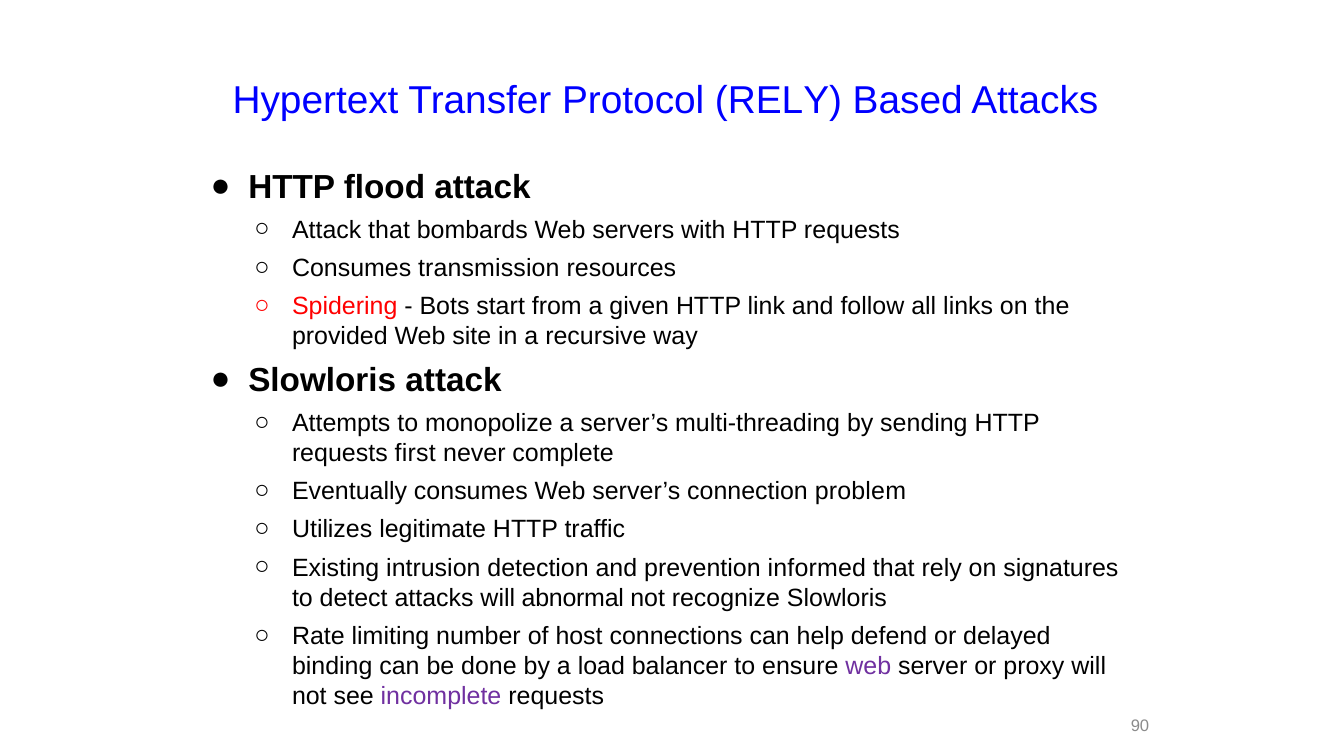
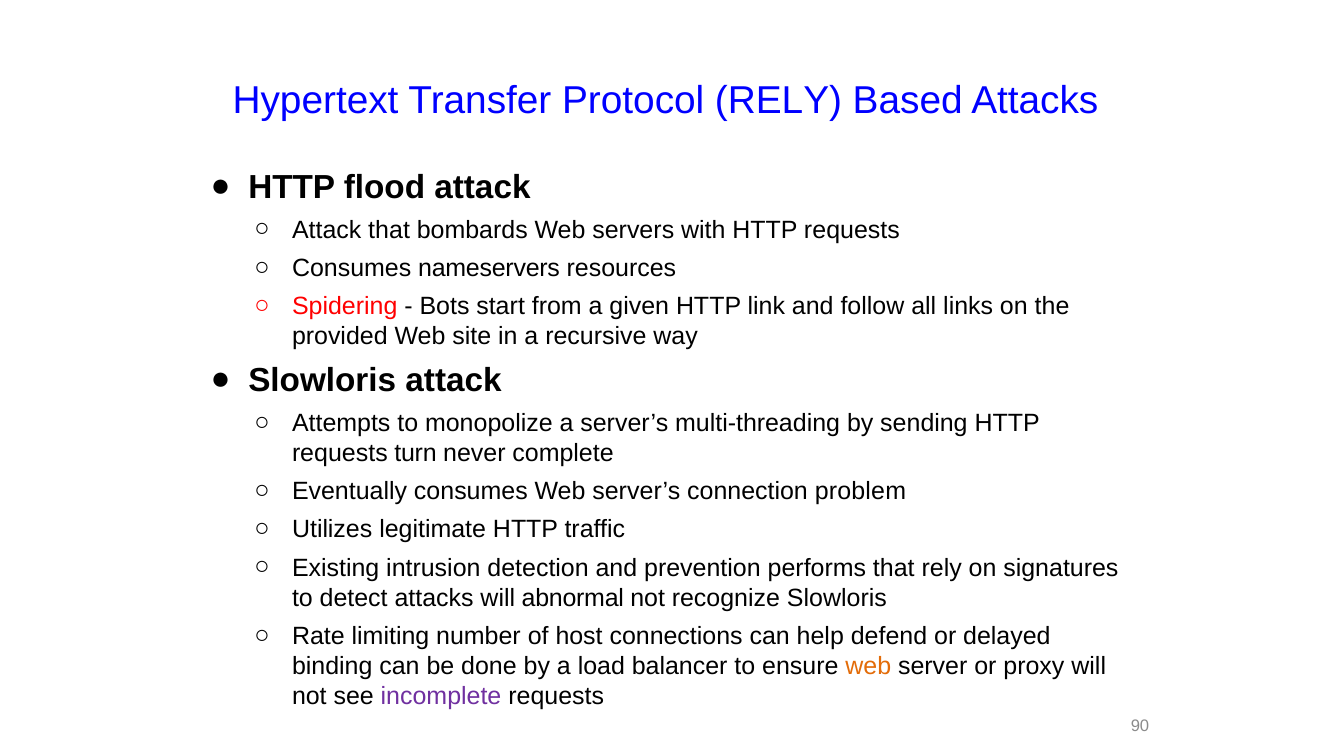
transmission: transmission -> nameservers (489, 268)
first: first -> turn (416, 453)
informed: informed -> performs (817, 568)
web colour: purple -> orange (868, 666)
